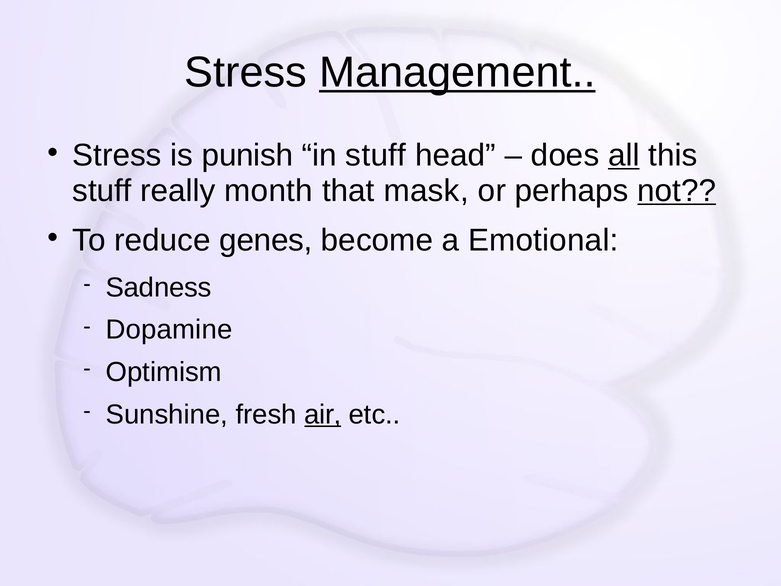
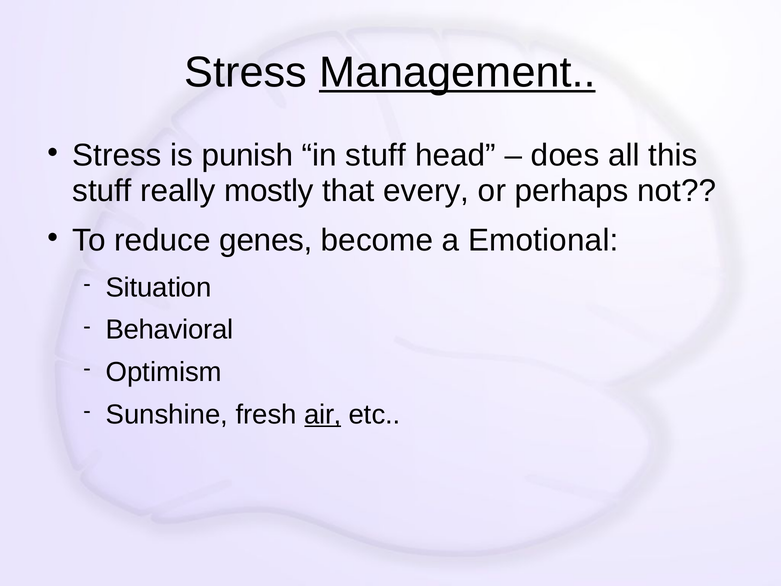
all underline: present -> none (624, 155)
month: month -> mostly (269, 191)
mask: mask -> every (426, 191)
not underline: present -> none (677, 191)
Sadness: Sadness -> Situation (159, 288)
Dopamine: Dopamine -> Behavioral (169, 330)
